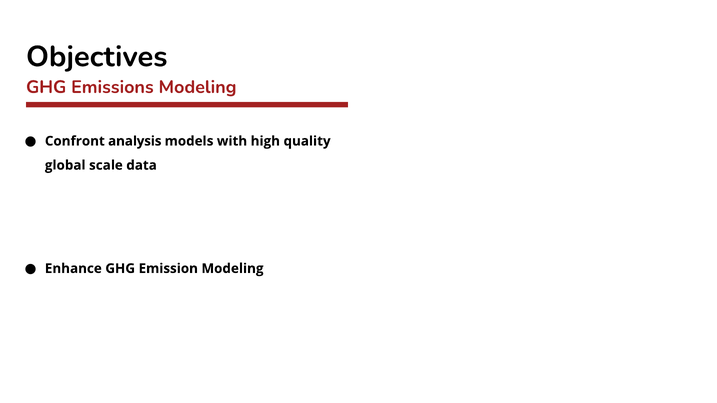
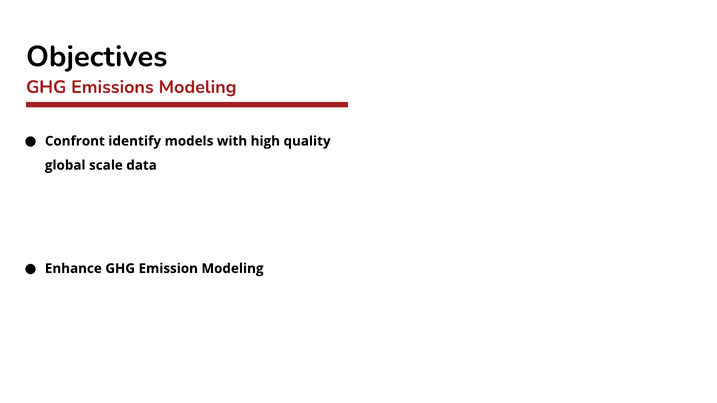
analysis: analysis -> identify (135, 141)
